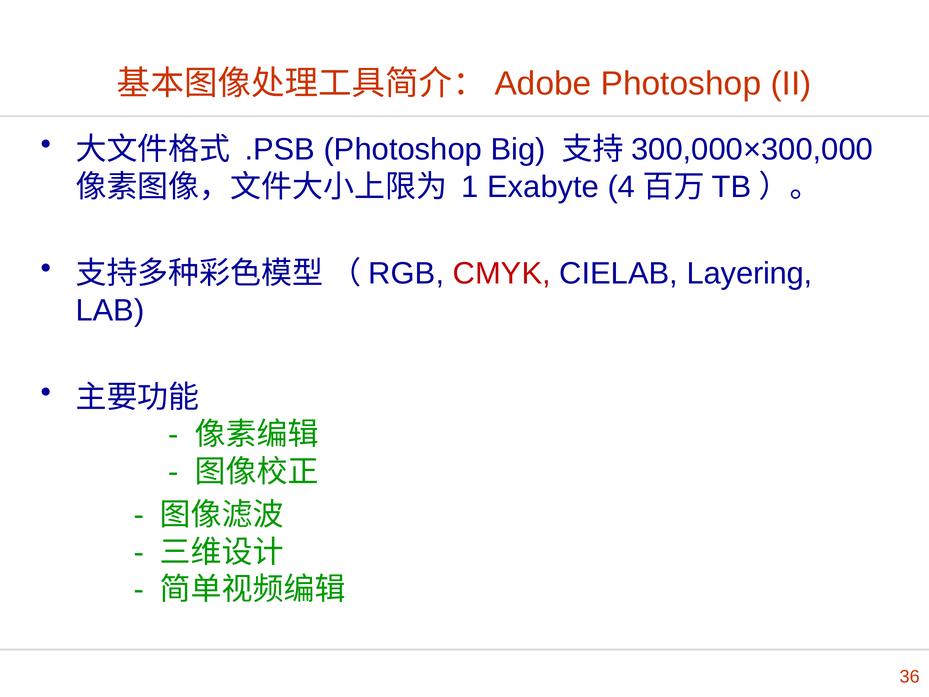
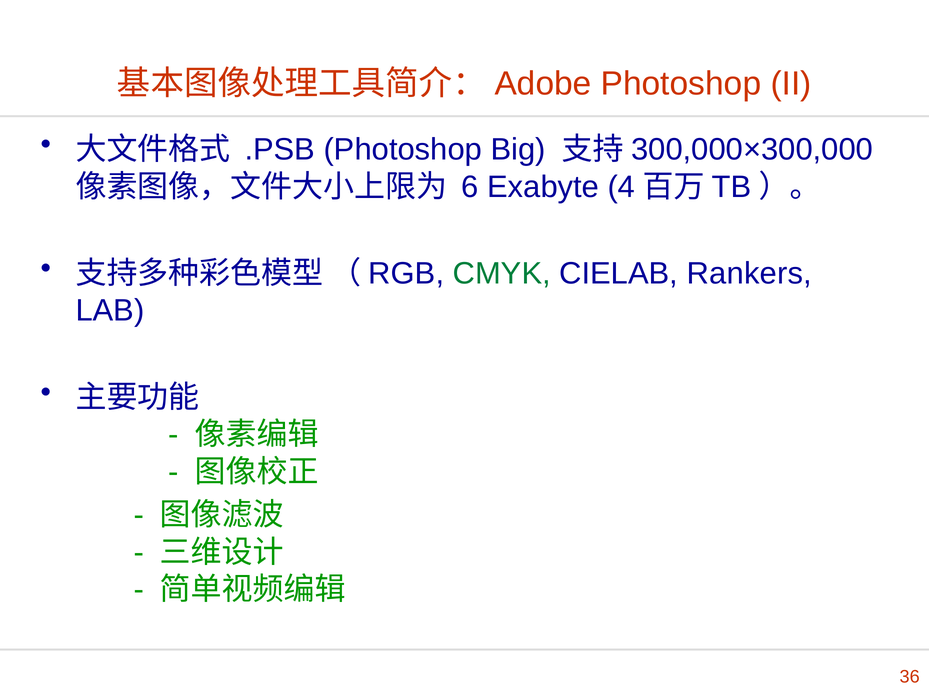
1: 1 -> 6 (470, 187)
CMYK colour: red -> green (502, 273)
Layering: Layering -> Rankers (749, 273)
